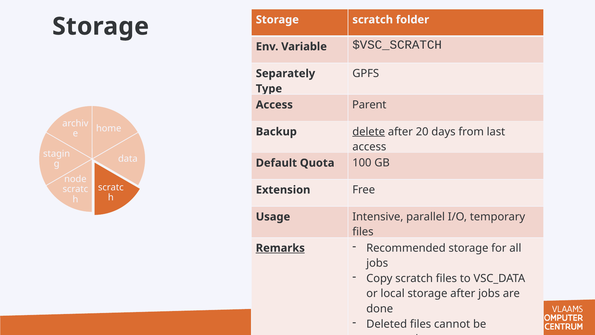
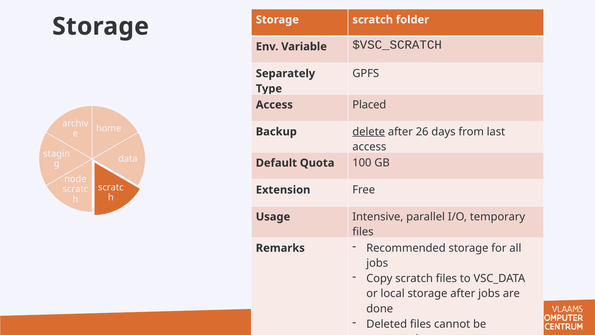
Parent: Parent -> Placed (369, 105)
20: 20 -> 26 (422, 132)
Remarks underline: present -> none (280, 248)
